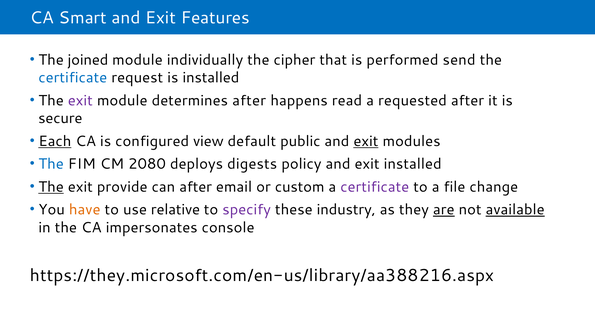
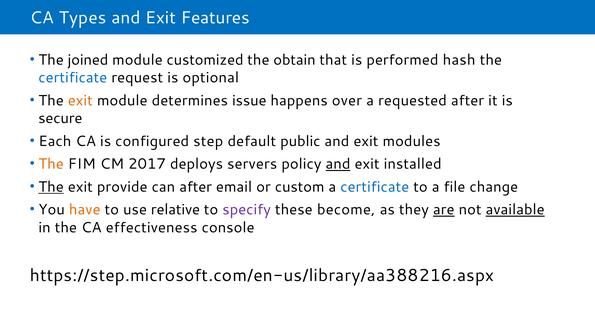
Smart: Smart -> Types (83, 18)
individually: individually -> customized (205, 60)
cipher: cipher -> obtain (295, 60)
send: send -> hash (459, 60)
is installed: installed -> optional (211, 78)
exit colour: purple -> orange (80, 100)
determines after: after -> issue (249, 100)
read: read -> over (347, 100)
Each underline: present -> none (55, 141)
view: view -> step (208, 141)
exit underline: present -> none (366, 141)
The colour: blue -> orange (51, 164)
2080: 2080 -> 2017 (147, 164)
digests: digests -> servers (252, 164)
and underline: none -> present (338, 164)
certificate colour: purple -> blue (375, 187)
industry: industry -> become (346, 210)
impersonates: impersonates -> effectiveness (152, 227)
https://they.microsoft.com/en-us/library/aa388216.aspx: https://they.microsoft.com/en-us/library/aa388216.aspx -> https://step.microsoft.com/en-us/library/aa388216.aspx (262, 275)
